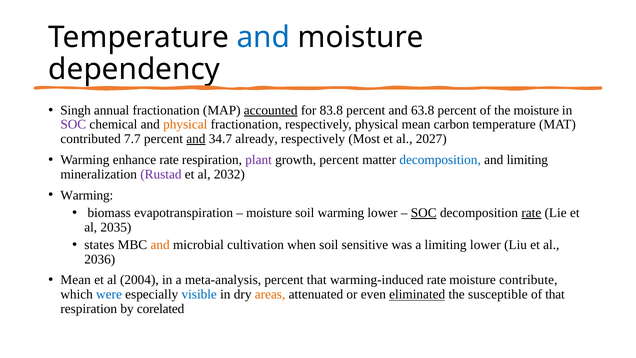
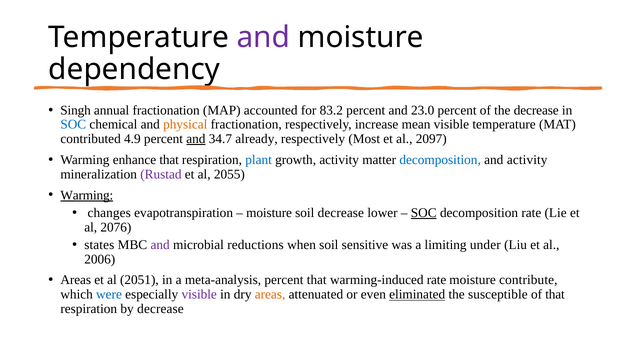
and colour: blue -> purple (263, 37)
accounted underline: present -> none (271, 110)
83.8: 83.8 -> 83.2 (331, 110)
63.8: 63.8 -> 23.0 (423, 110)
the moisture: moisture -> decrease (536, 110)
SOC colour: purple -> blue (73, 124)
respectively physical: physical -> increase (377, 124)
mean carbon: carbon -> visible (451, 124)
7.7: 7.7 -> 4.9 (132, 139)
2027: 2027 -> 2097 (431, 139)
enhance rate: rate -> that (169, 160)
plant colour: purple -> blue (259, 160)
growth percent: percent -> activity (339, 160)
and limiting: limiting -> activity (527, 160)
2032: 2032 -> 2055 (229, 174)
Warming underline: none -> present (87, 195)
biomass: biomass -> changes (109, 213)
soil warming: warming -> decrease (341, 213)
rate underline: present -> none (531, 213)
2035: 2035 -> 2076 (116, 227)
and colour: orange -> purple (160, 245)
cultivation: cultivation -> reductions (255, 245)
limiting lower: lower -> under (485, 245)
2036: 2036 -> 2006 (100, 259)
Mean: Mean -> Areas (76, 280)
2004: 2004 -> 2051 (139, 280)
visible colour: blue -> purple (199, 294)
by corelated: corelated -> decrease (160, 309)
